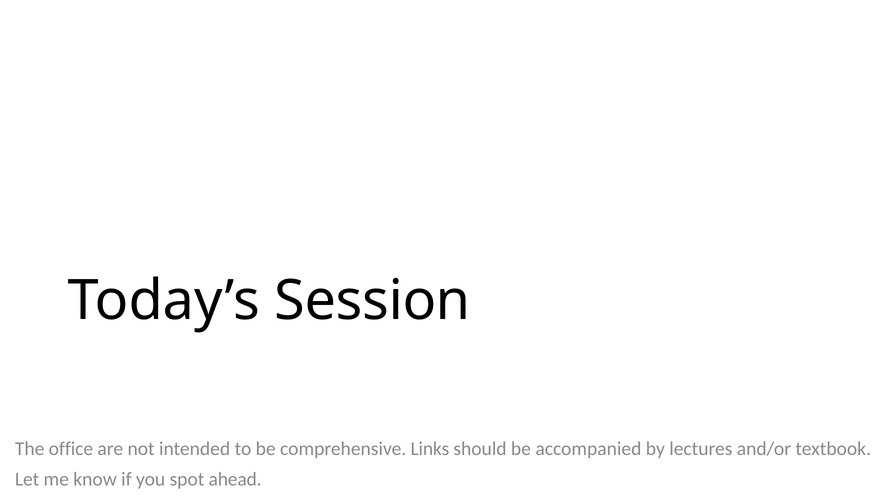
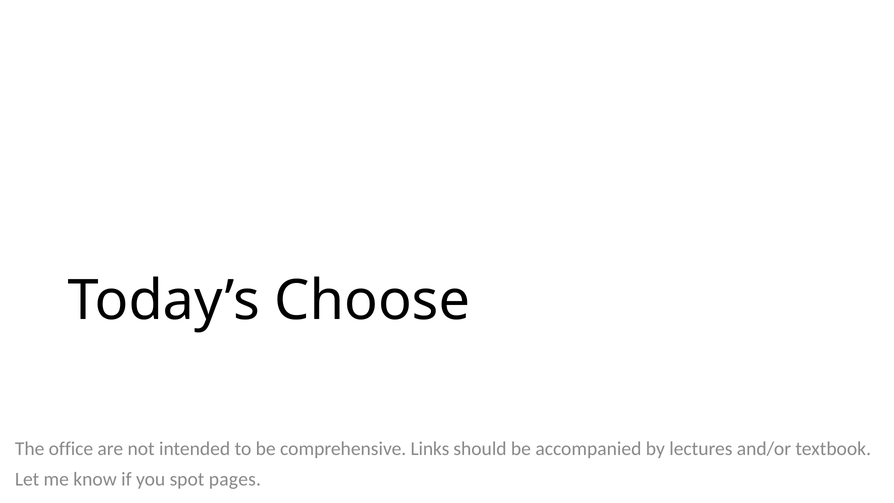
Session: Session -> Choose (372, 301)
ahead: ahead -> pages (235, 479)
